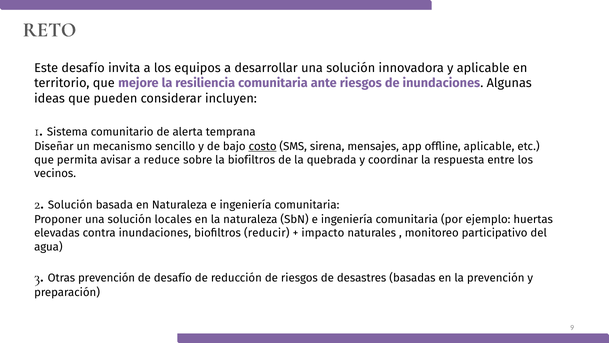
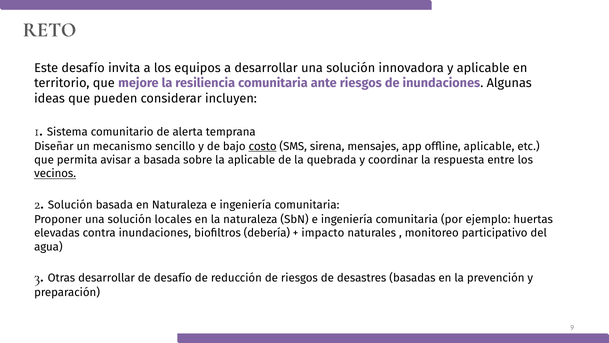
a reduce: reduce -> basada (162, 160)
la biofiltros: biofiltros -> aplicable (251, 160)
vecinos underline: none -> present (55, 173)
reducir: reducir -> debería (267, 233)
Otras prevención: prevención -> desarrollar (107, 278)
